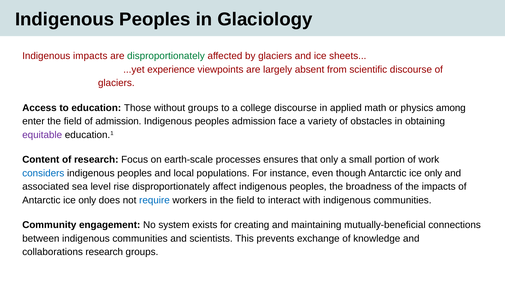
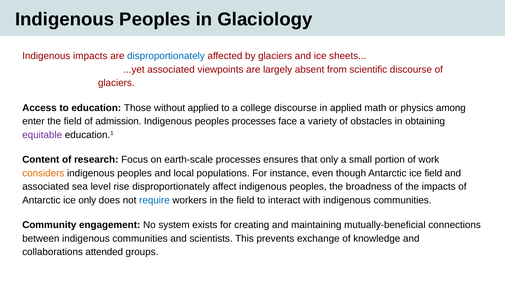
disproportionately colour: green -> blue (166, 56)
...yet experience: experience -> associated (171, 70)
without groups: groups -> applied (203, 108)
peoples admission: admission -> processes (254, 121)
considers colour: blue -> orange (43, 173)
though Antarctic ice only: only -> field (433, 173)
collaborations research: research -> attended (104, 252)
